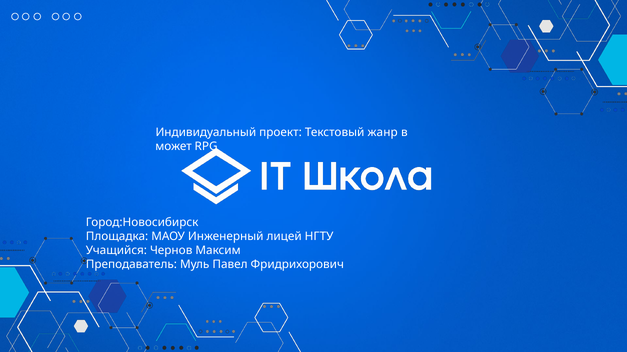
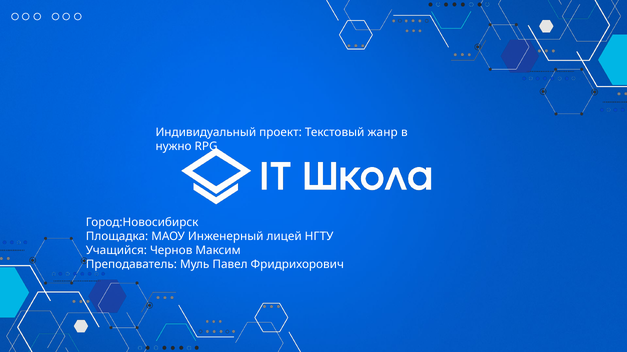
может: может -> нужно (174, 147)
